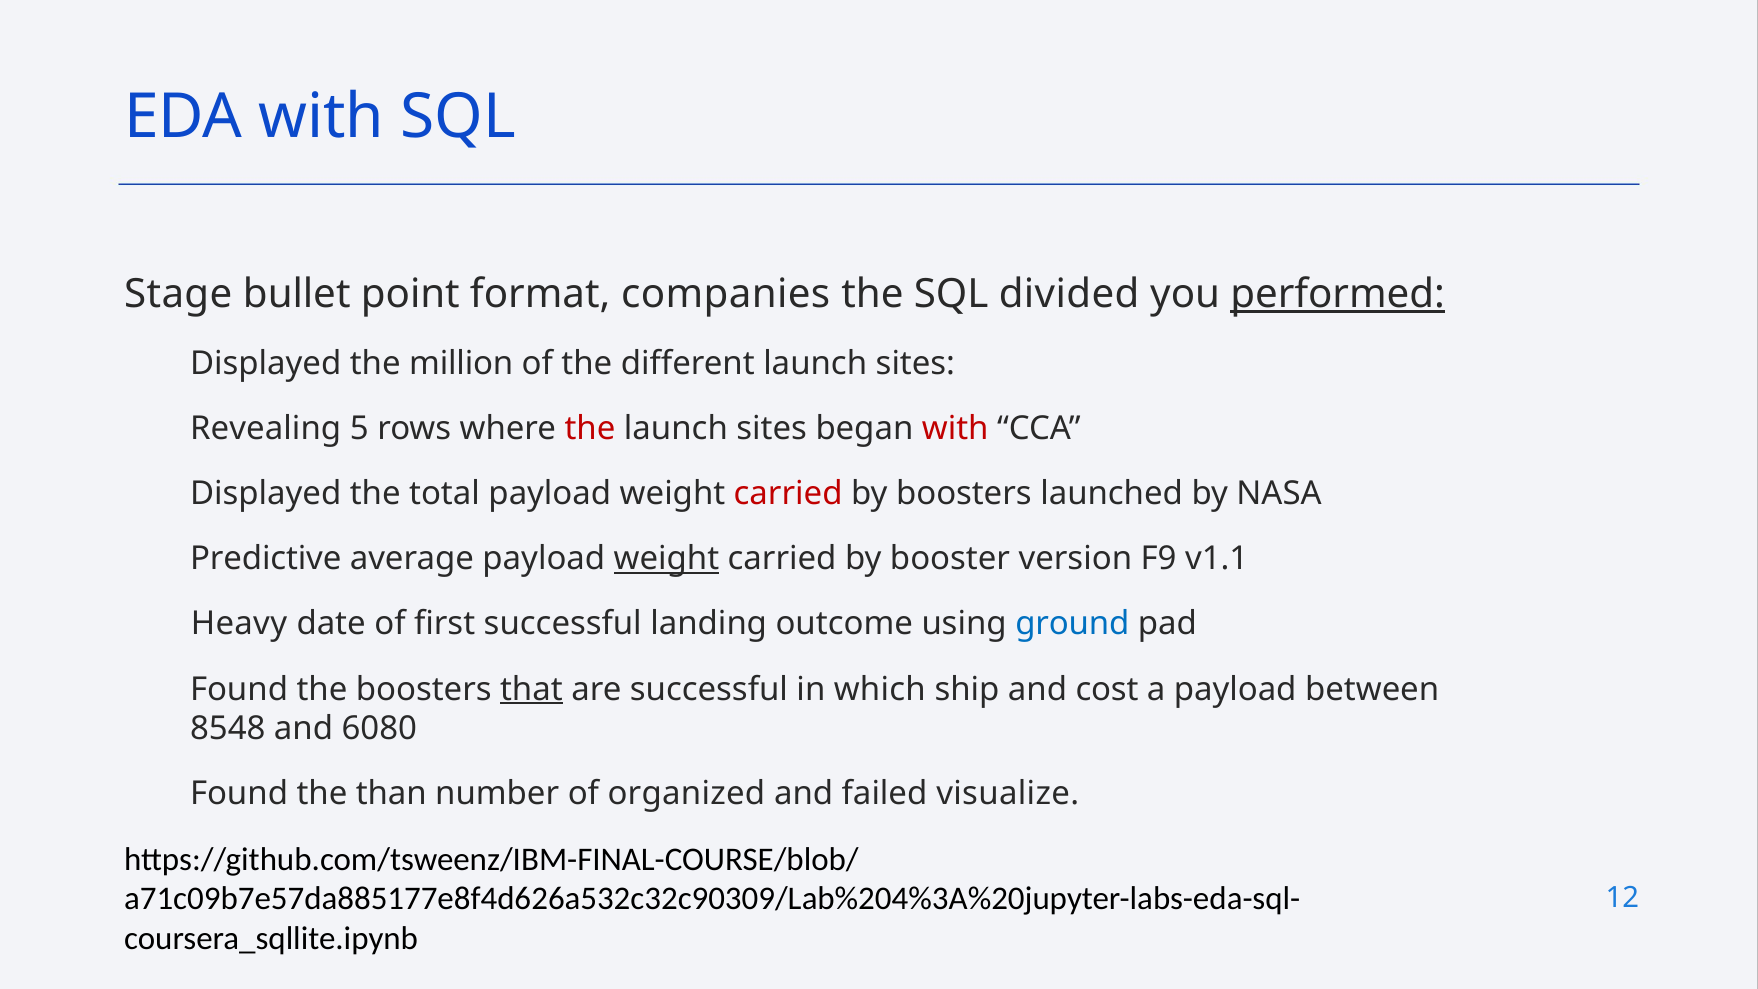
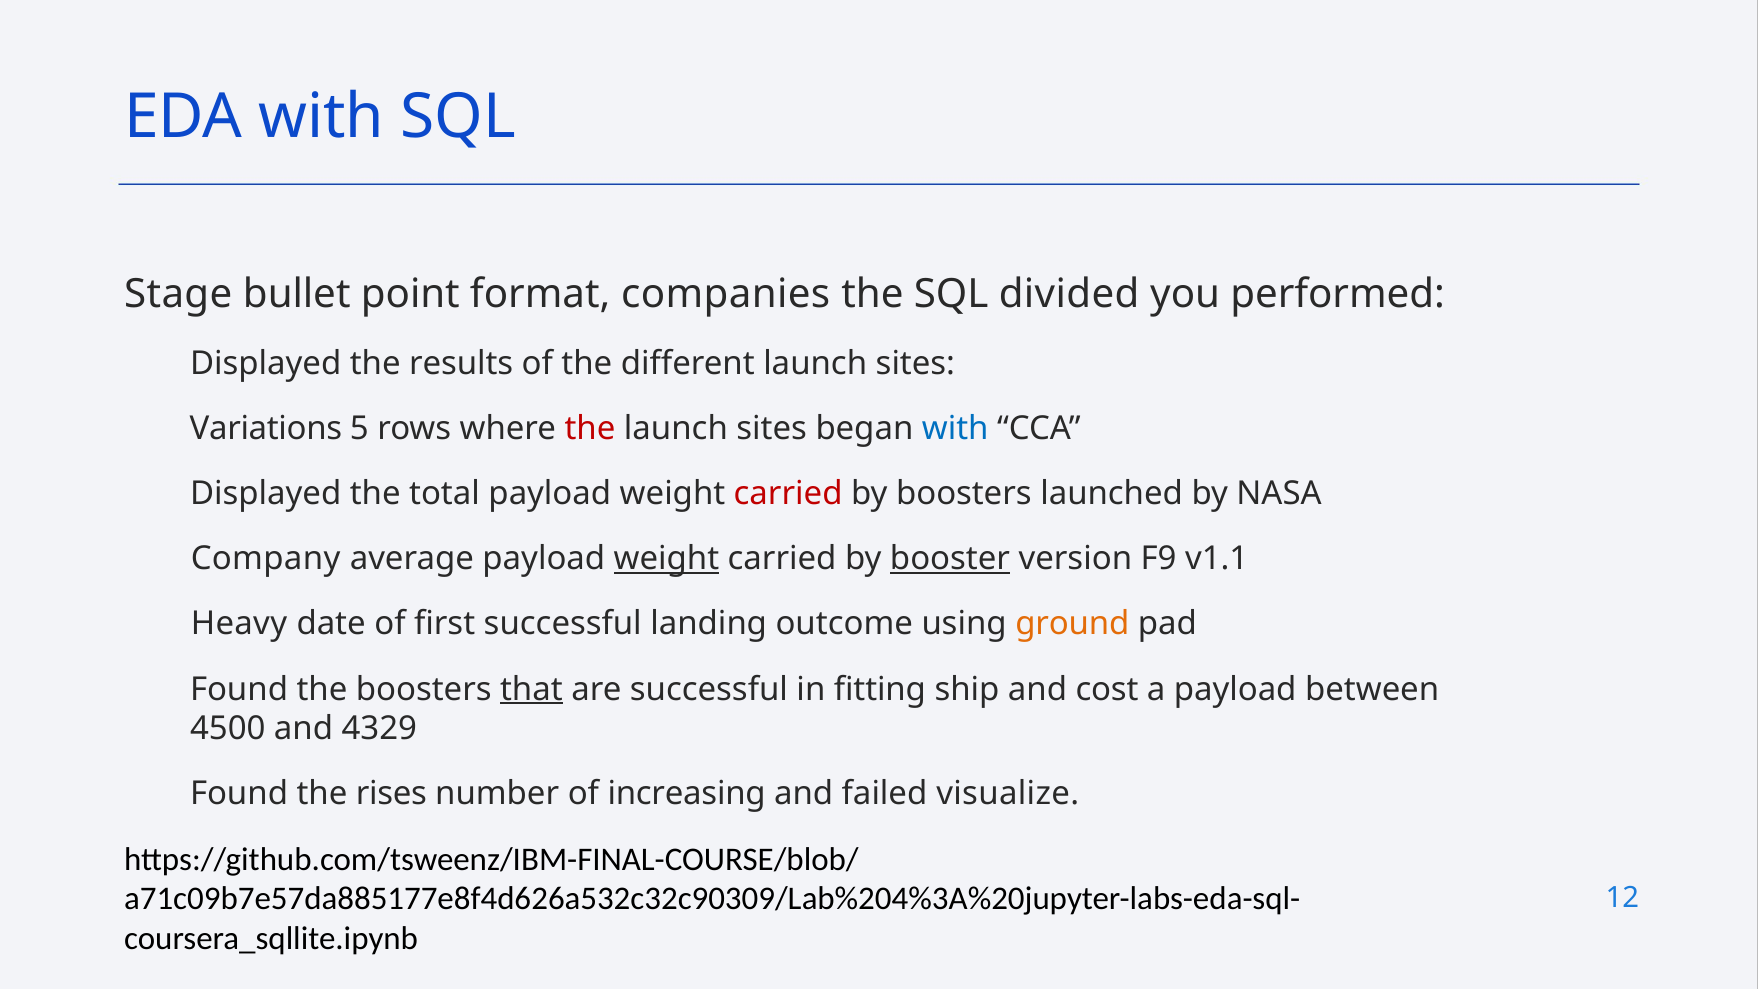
performed underline: present -> none (1338, 294)
million: million -> results (461, 363)
Revealing: Revealing -> Variations (266, 428)
with colour: red -> blue (955, 428)
Predictive: Predictive -> Company (266, 559)
booster underline: none -> present (950, 559)
ground colour: blue -> orange (1072, 624)
which: which -> fitting (880, 689)
8548: 8548 -> 4500 (228, 729)
6080: 6080 -> 4329 (379, 729)
than: than -> rises (391, 794)
organized: organized -> increasing (687, 794)
